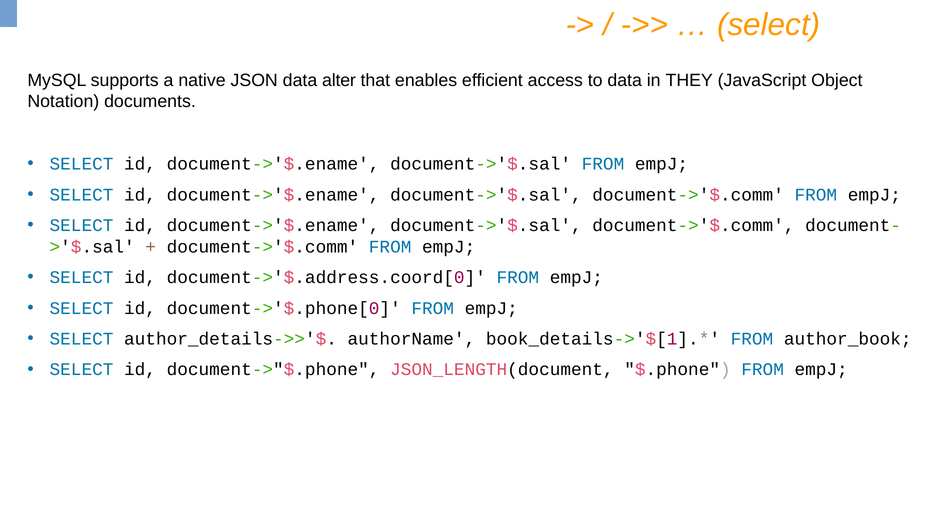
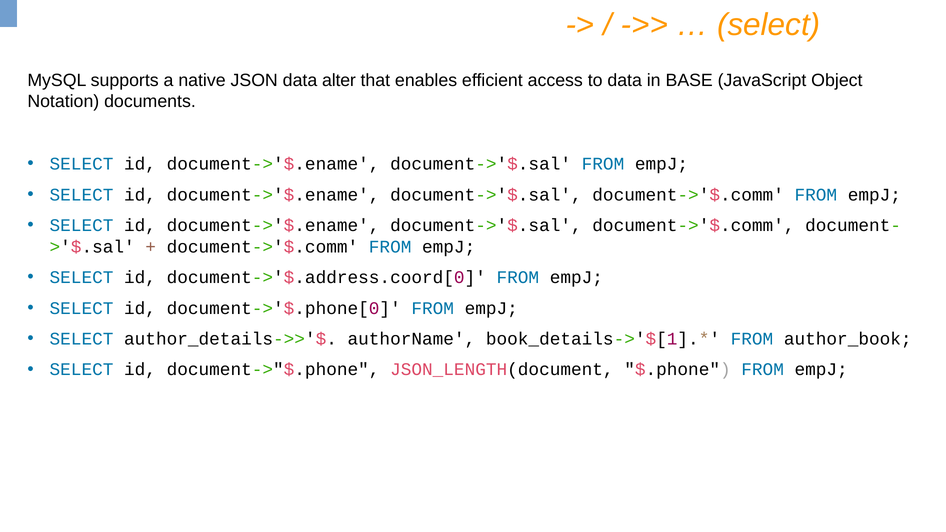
THEY: THEY -> BASE (689, 80)
